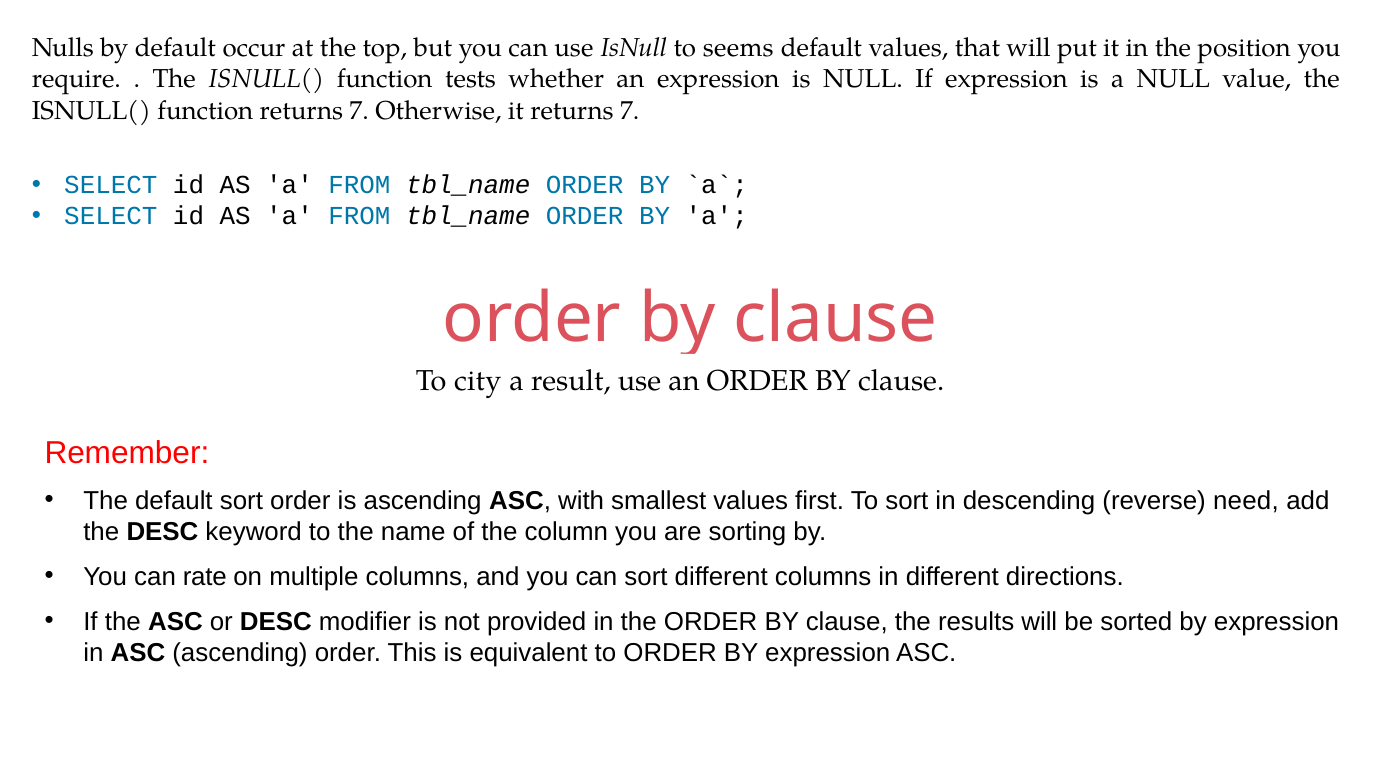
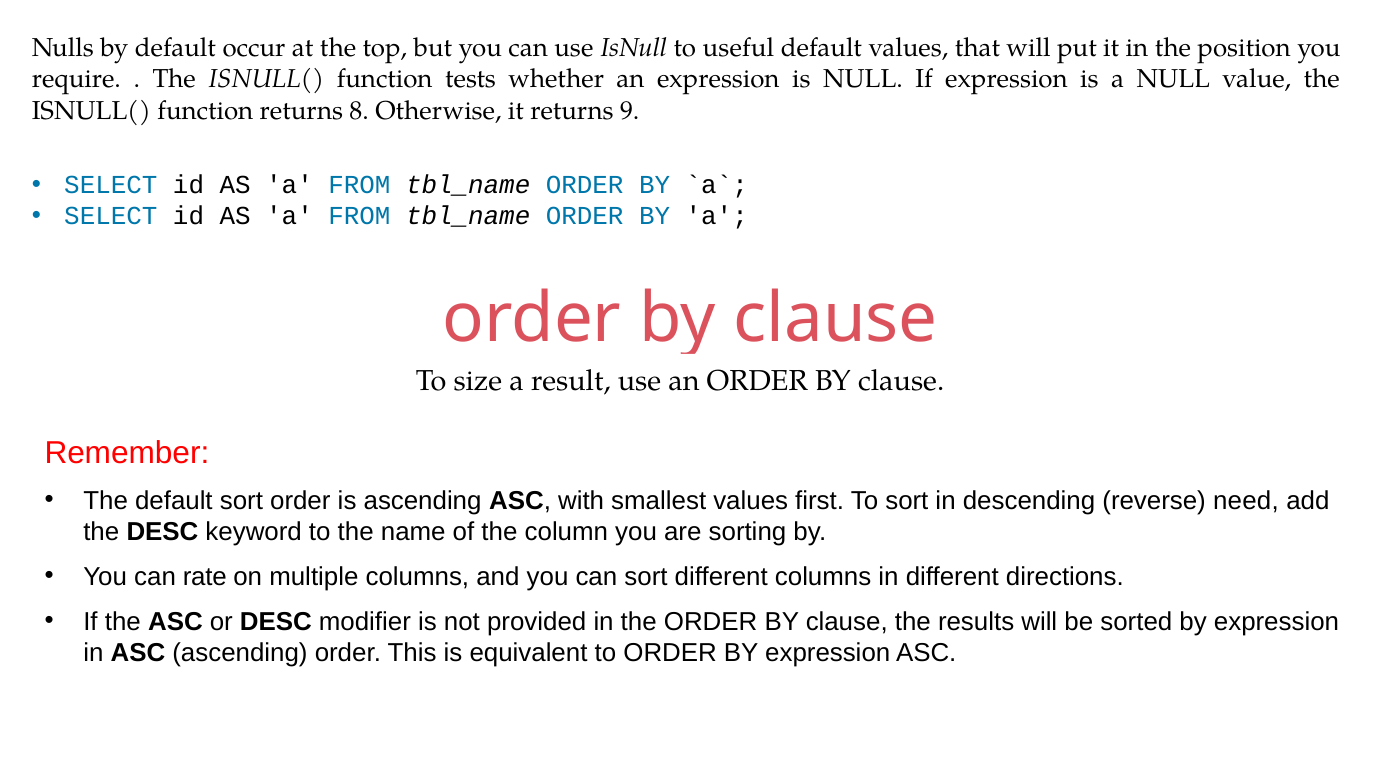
seems: seems -> useful (738, 48)
function returns 7: 7 -> 8 (359, 110)
it returns 7: 7 -> 9 (630, 110)
city: city -> size (478, 381)
